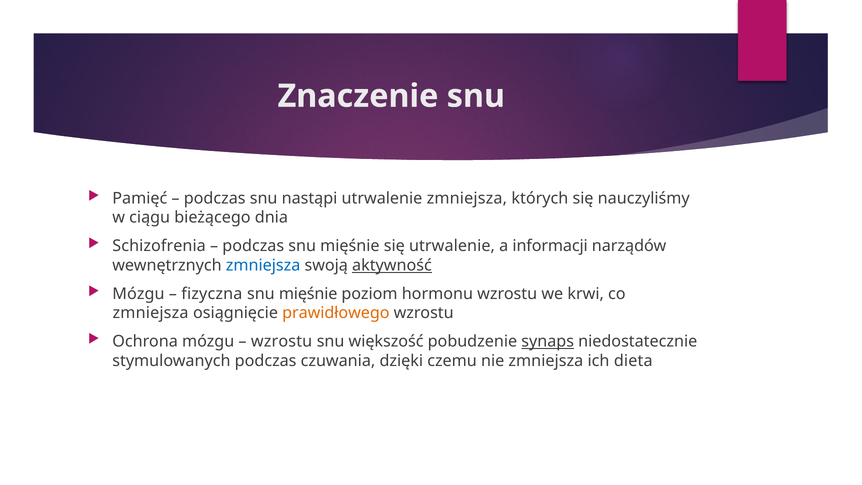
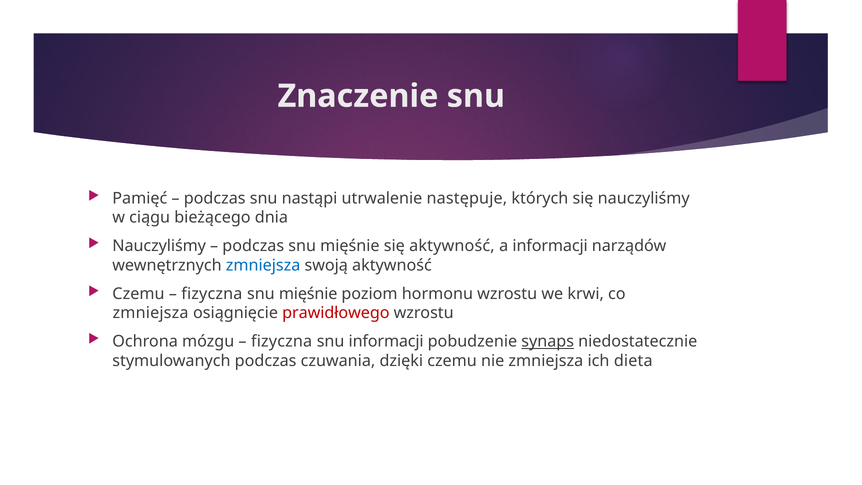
utrwalenie zmniejsza: zmniejsza -> następuje (467, 198)
Schizofrenia: Schizofrenia -> Nauczyliśmy (159, 246)
się utrwalenie: utrwalenie -> aktywność (452, 246)
aktywność underline: present -> none (392, 265)
Mózgu: Mózgu -> Czemu (138, 294)
prawidłowego colour: orange -> red (336, 313)
wzrostu: wzrostu -> fizyczna (282, 341)
snu większość: większość -> informacji (386, 341)
